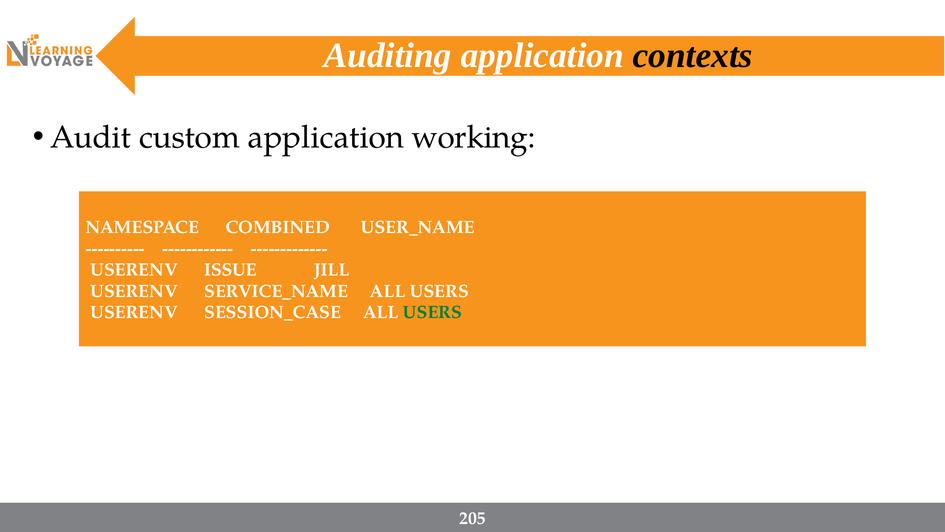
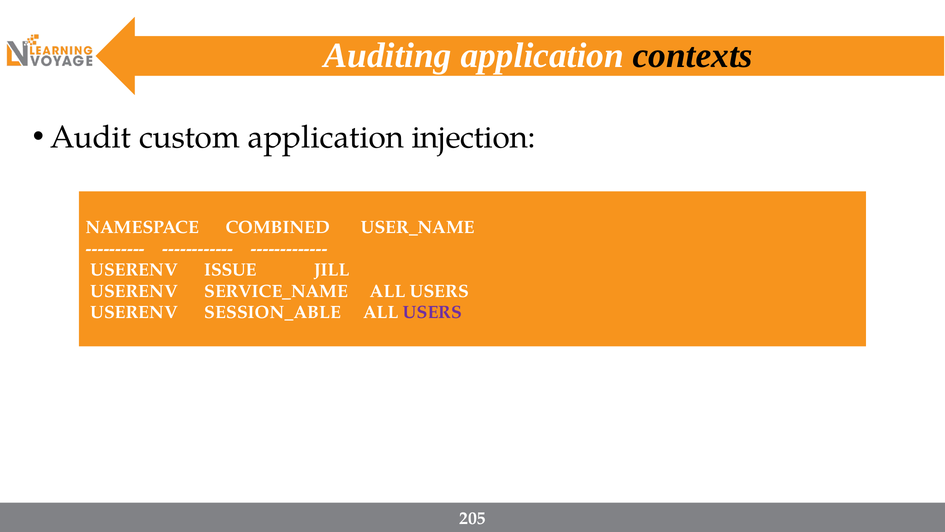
working: working -> injection (474, 137)
SESSION_CASE: SESSION_CASE -> SESSION_ABLE (273, 312)
USERS colour: green -> purple (433, 312)
